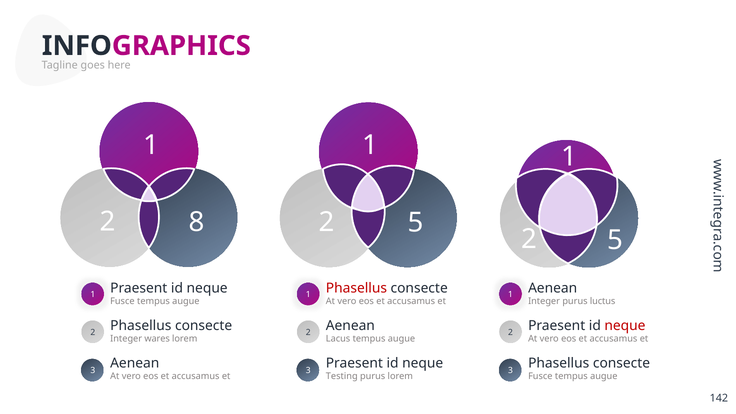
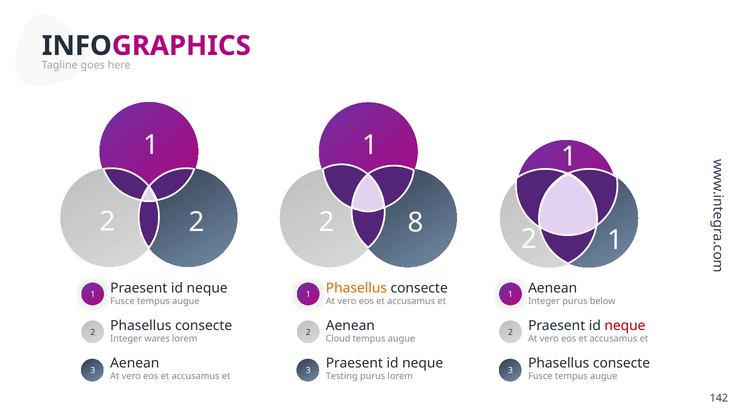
2 8: 8 -> 2 (197, 222)
5: 5 -> 8 (416, 223)
5: 5 -> 1 (615, 240)
Phasellus colour: red -> orange (356, 288)
luctus: luctus -> below (603, 301)
Lacus: Lacus -> Cloud (338, 339)
